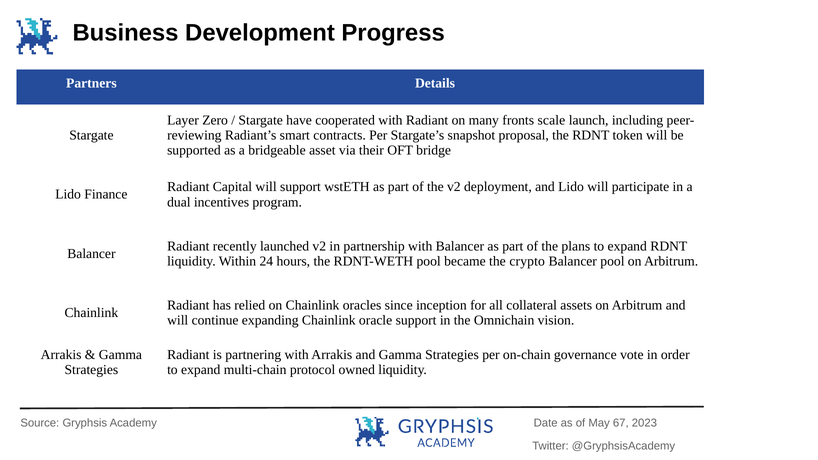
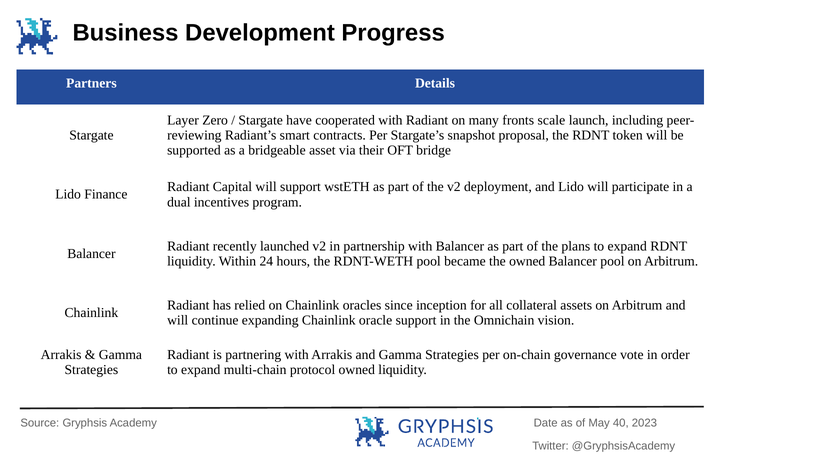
the crypto: crypto -> owned (527, 261)
67: 67 -> 40 (621, 423)
